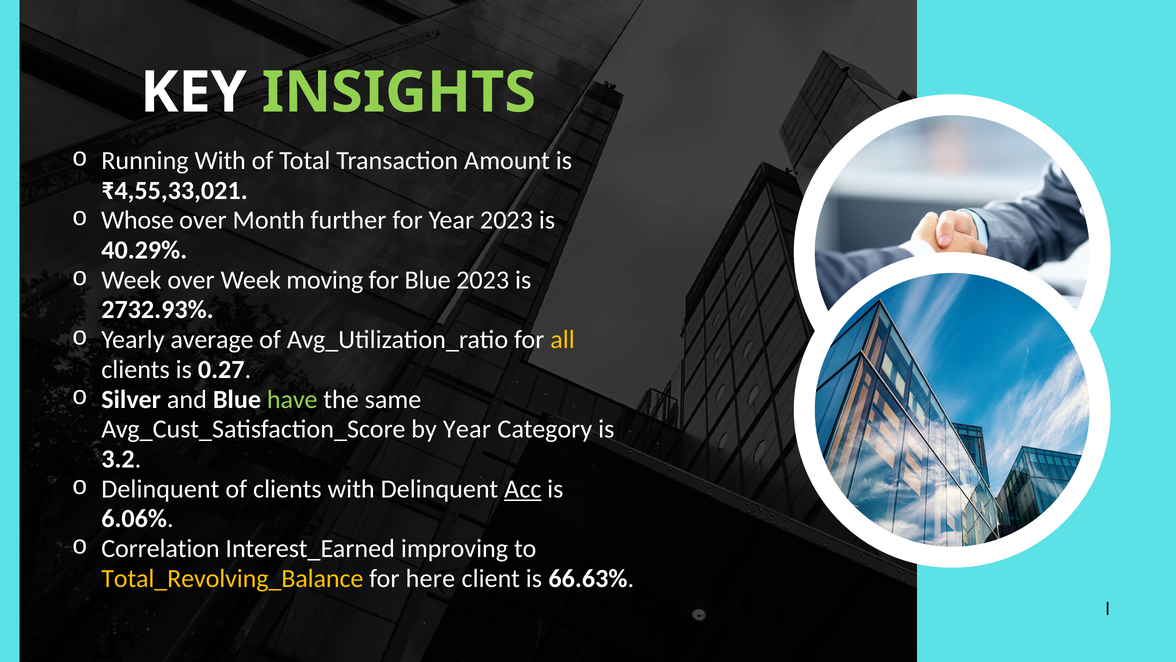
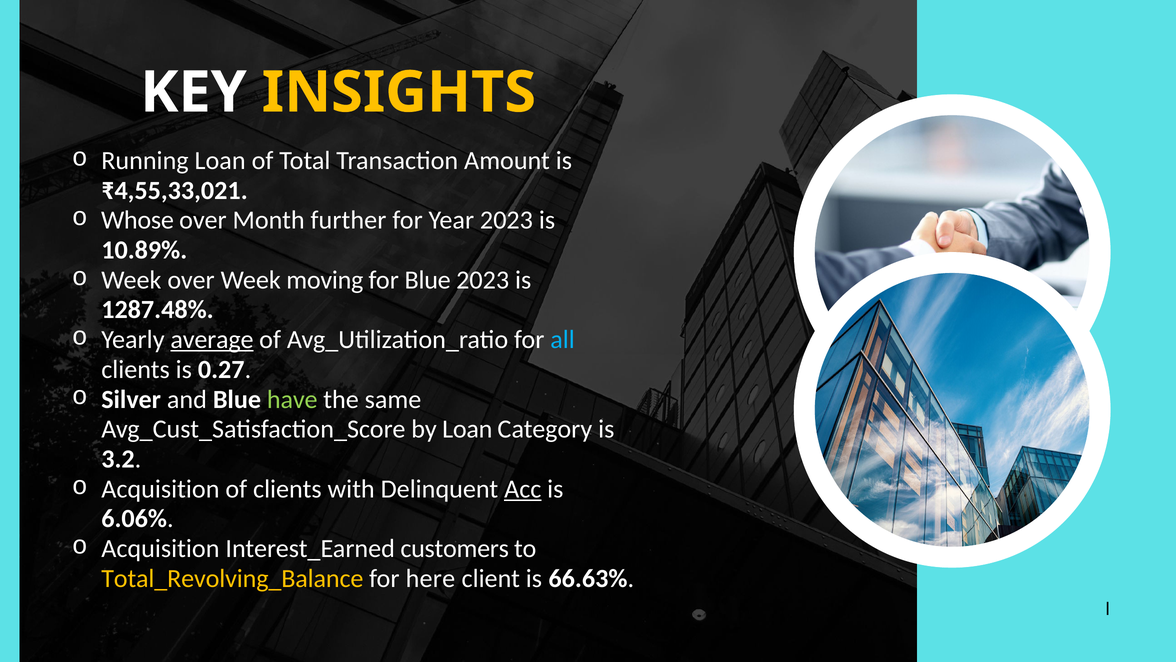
INSIGHTS colour: light green -> yellow (399, 92)
Running With: With -> Loan (220, 160)
40.29%: 40.29% -> 10.89% (144, 250)
2732.93%: 2732.93% -> 1287.48% (157, 310)
average underline: none -> present (212, 339)
all colour: yellow -> light blue (563, 339)
by Year: Year -> Loan (467, 429)
Delinquent: Delinquent -> Acquisition (160, 489)
Correlation: Correlation -> Acquisition (160, 548)
improving: improving -> customers (455, 548)
